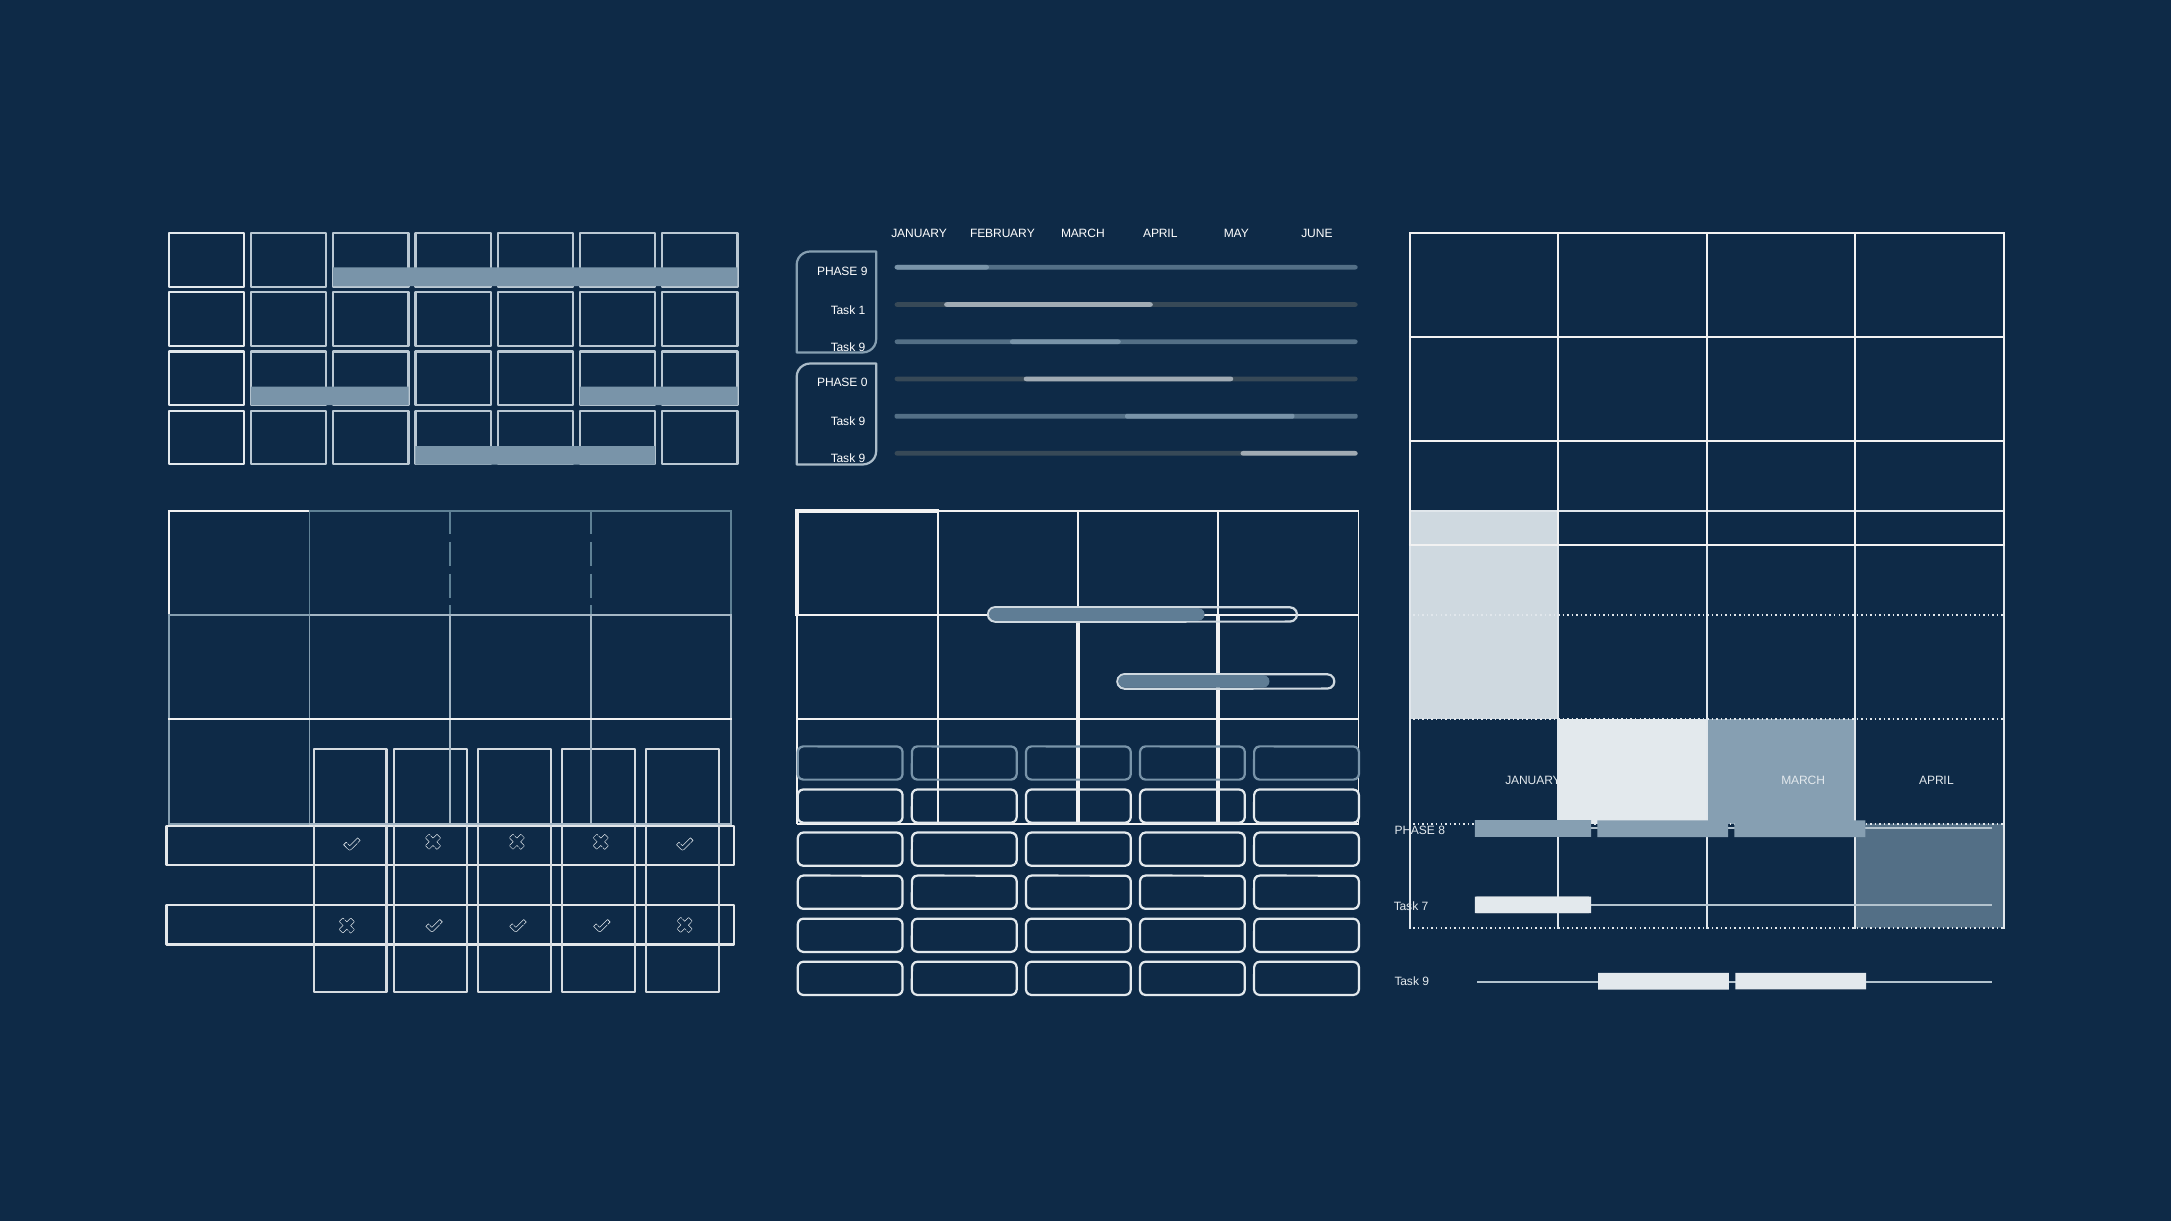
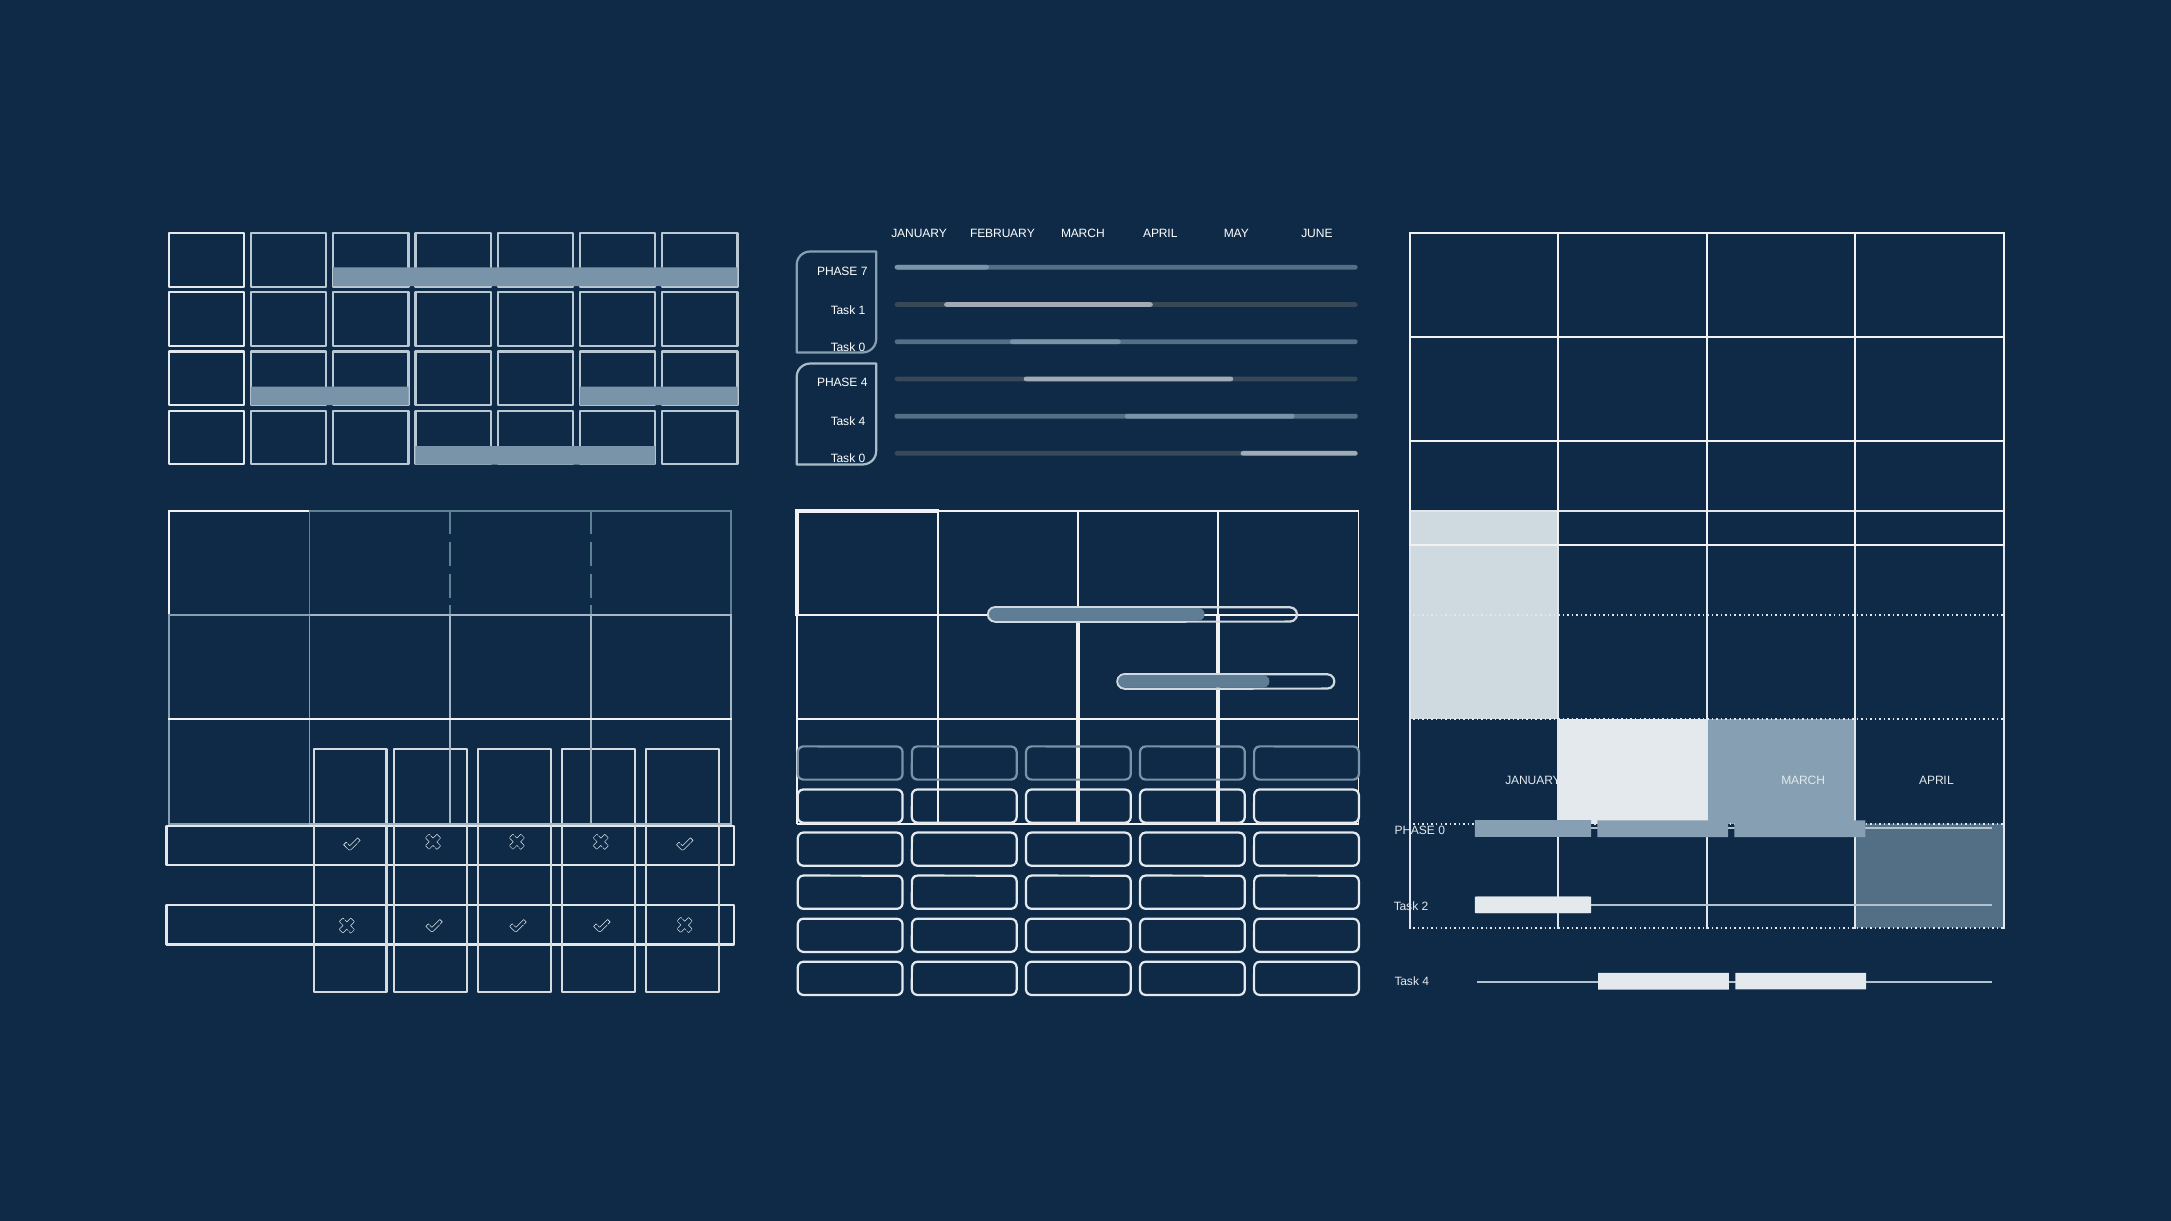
PHASE 9: 9 -> 7 (864, 272)
9: 9 -> 0 (862, 347)
PHASE 0: 0 -> 4 (864, 382)
9: 9 -> 4 (862, 422)
9: 9 -> 0 (862, 459)
PHASE 8: 8 -> 0 (1442, 831)
7: 7 -> 2 (1425, 907)
9: 9 -> 4 (1426, 982)
